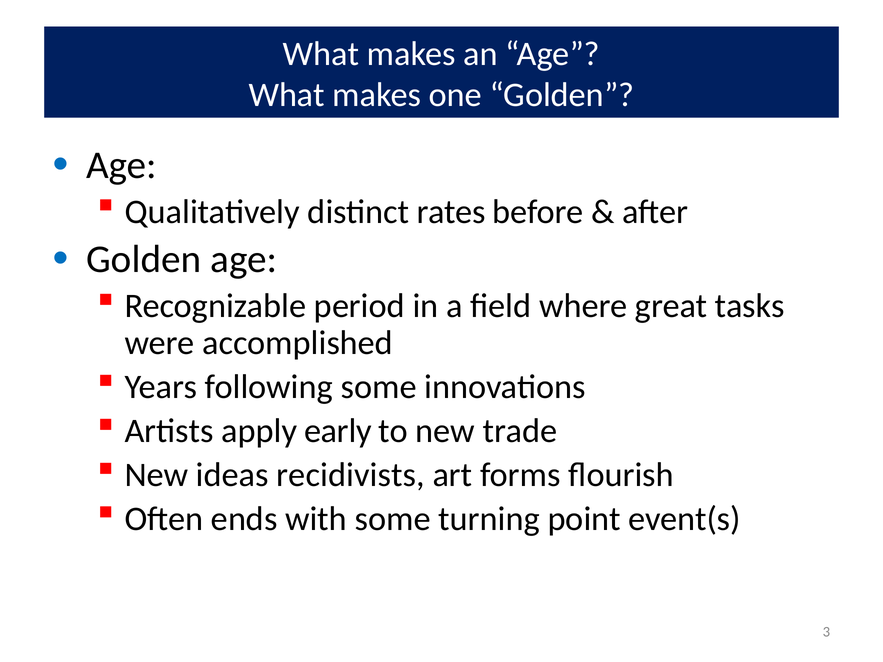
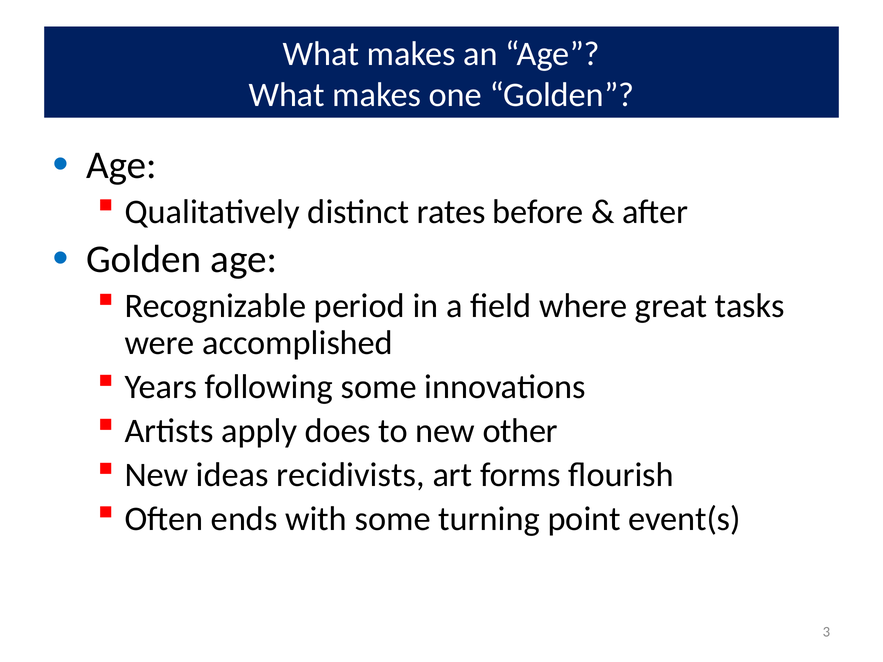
early: early -> does (338, 431)
trade: trade -> other (520, 431)
